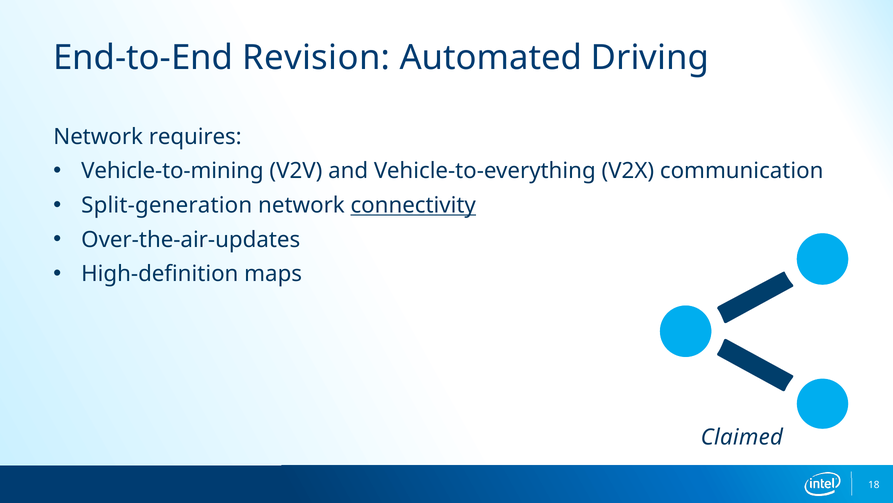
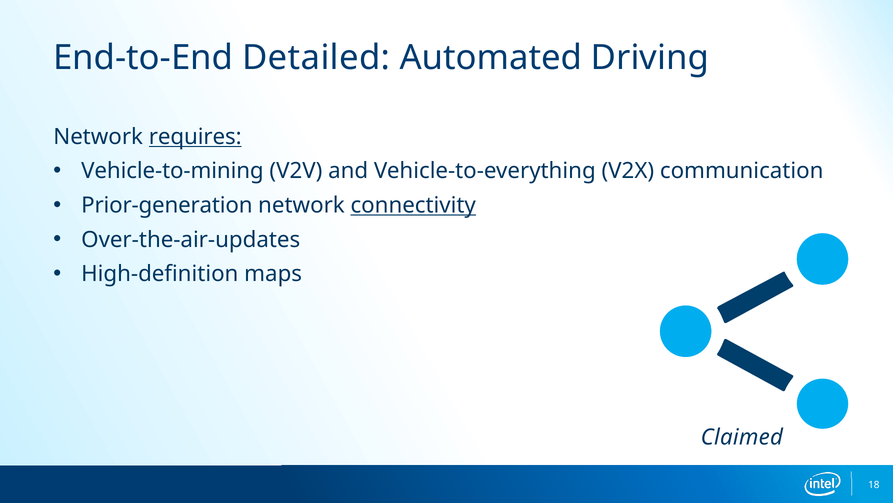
Revision: Revision -> Detailed (316, 58)
requires underline: none -> present (195, 137)
Split-generation: Split-generation -> Prior-generation (167, 205)
